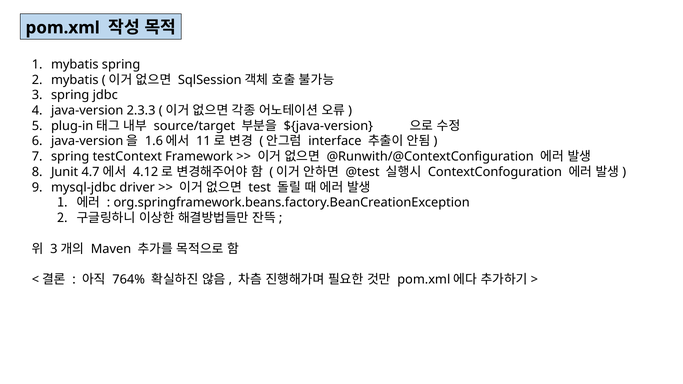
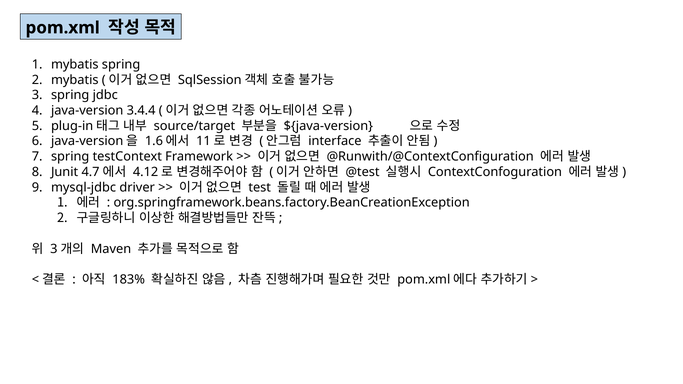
2.3.3: 2.3.3 -> 3.4.4 (141, 111)
764%: 764% -> 183% (129, 280)
